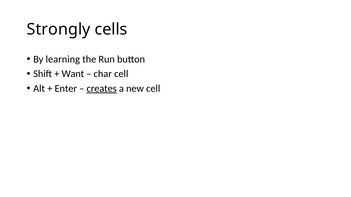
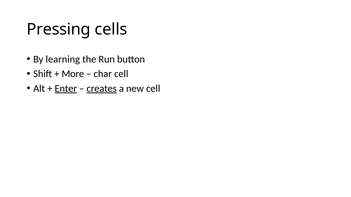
Strongly: Strongly -> Pressing (59, 29)
Want: Want -> More (73, 74)
Enter underline: none -> present (66, 89)
